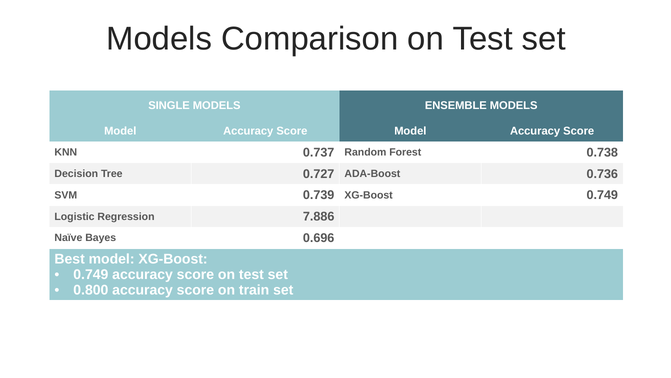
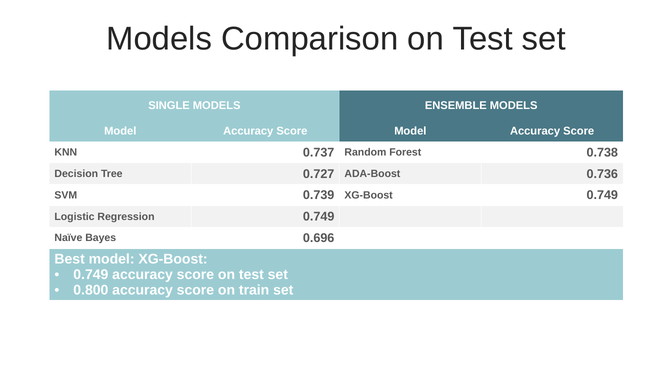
Regression 7.886: 7.886 -> 0.749 (319, 216)
